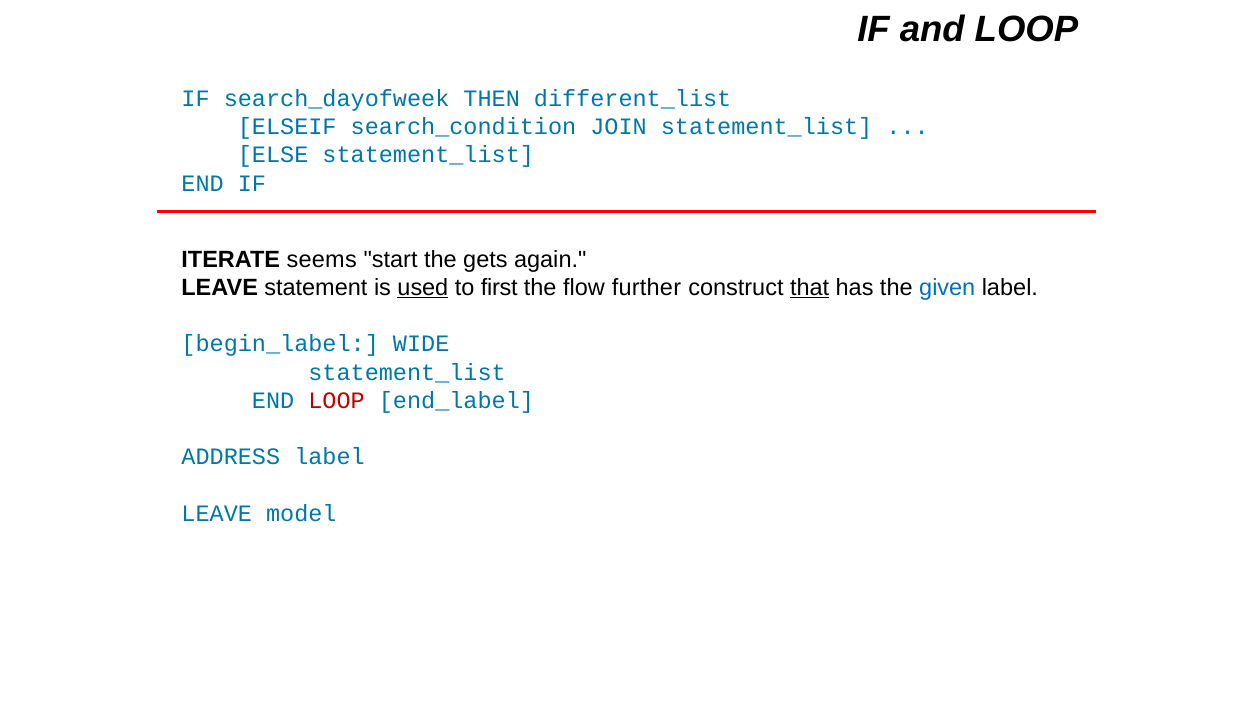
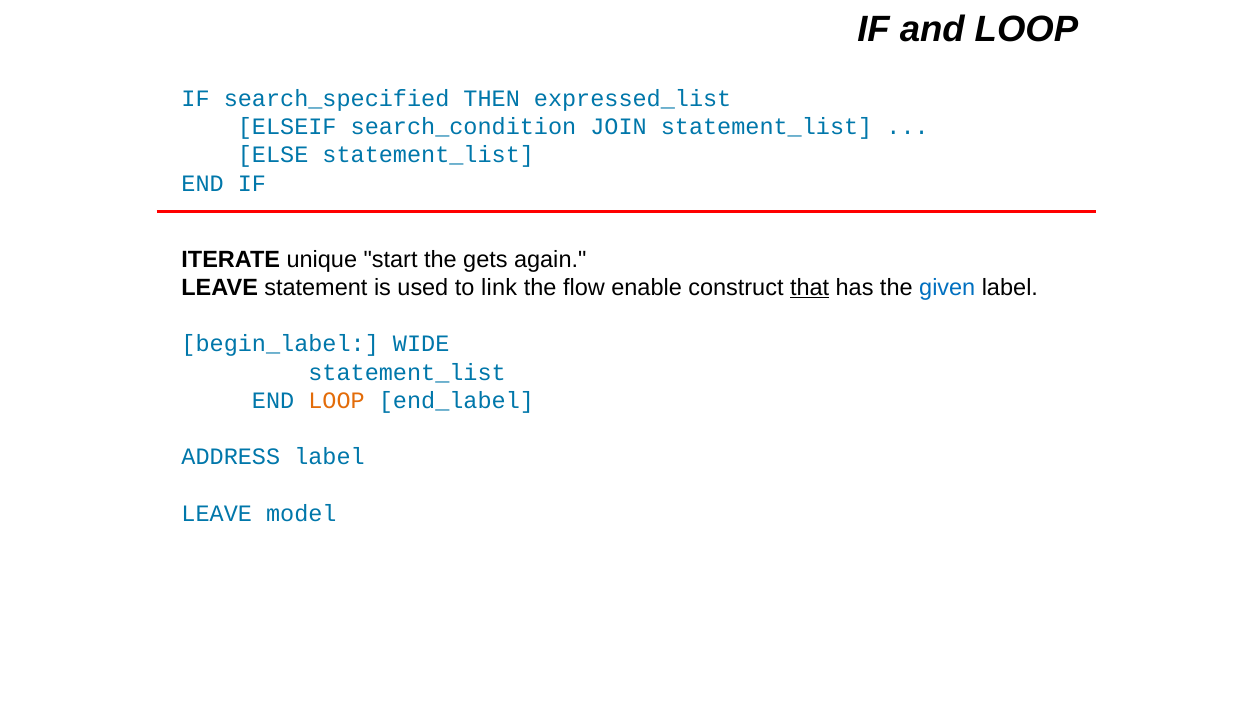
search_dayofweek: search_dayofweek -> search_specified (337, 99)
different_list: different_list -> expressed_list (633, 99)
seems: seems -> unique (322, 259)
used underline: present -> none (423, 288)
first: first -> link (499, 288)
further: further -> enable (647, 288)
LOOP colour: red -> orange (337, 401)
